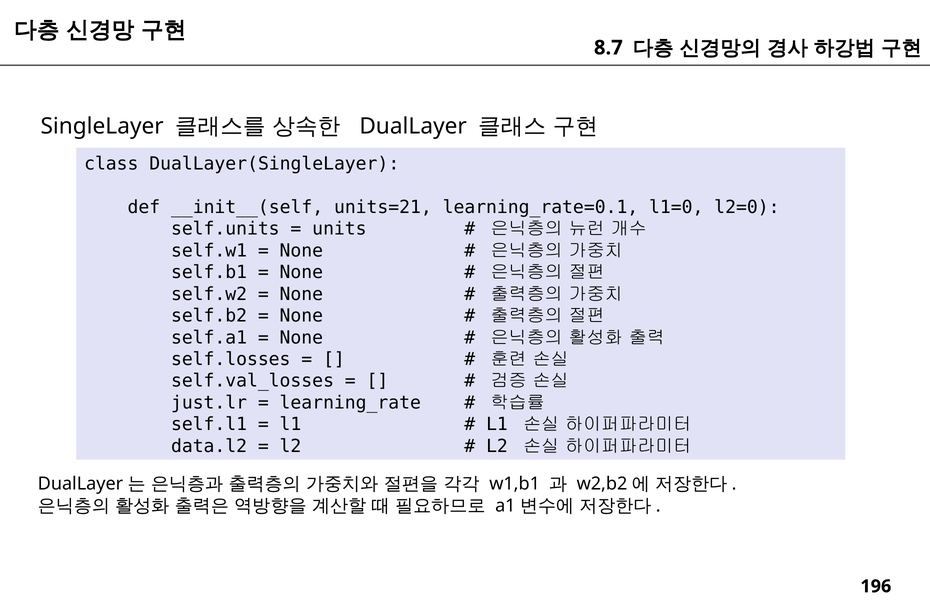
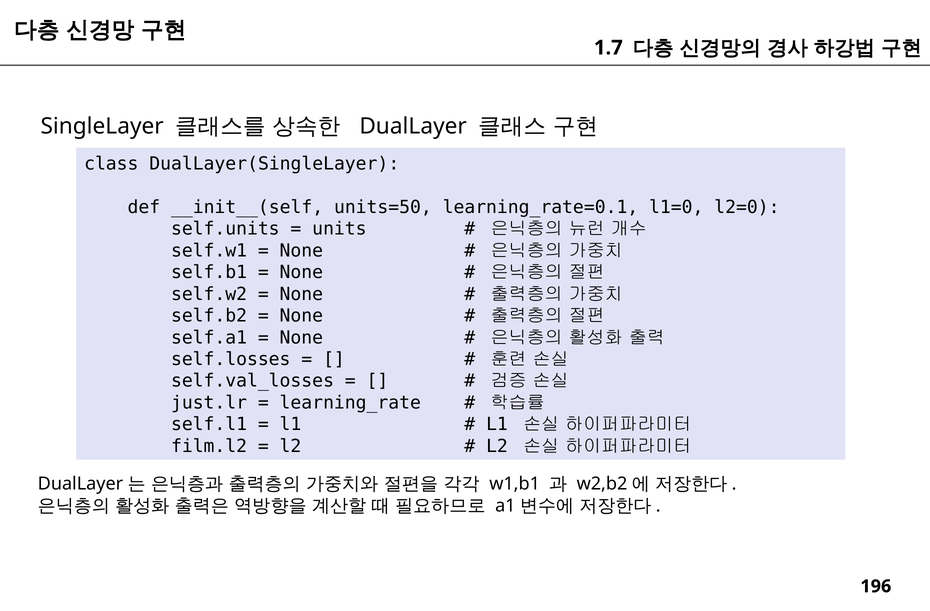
8.7: 8.7 -> 1.7 (608, 48)
units=21: units=21 -> units=50 (383, 207)
data.l2: data.l2 -> film.l2 (209, 446)
